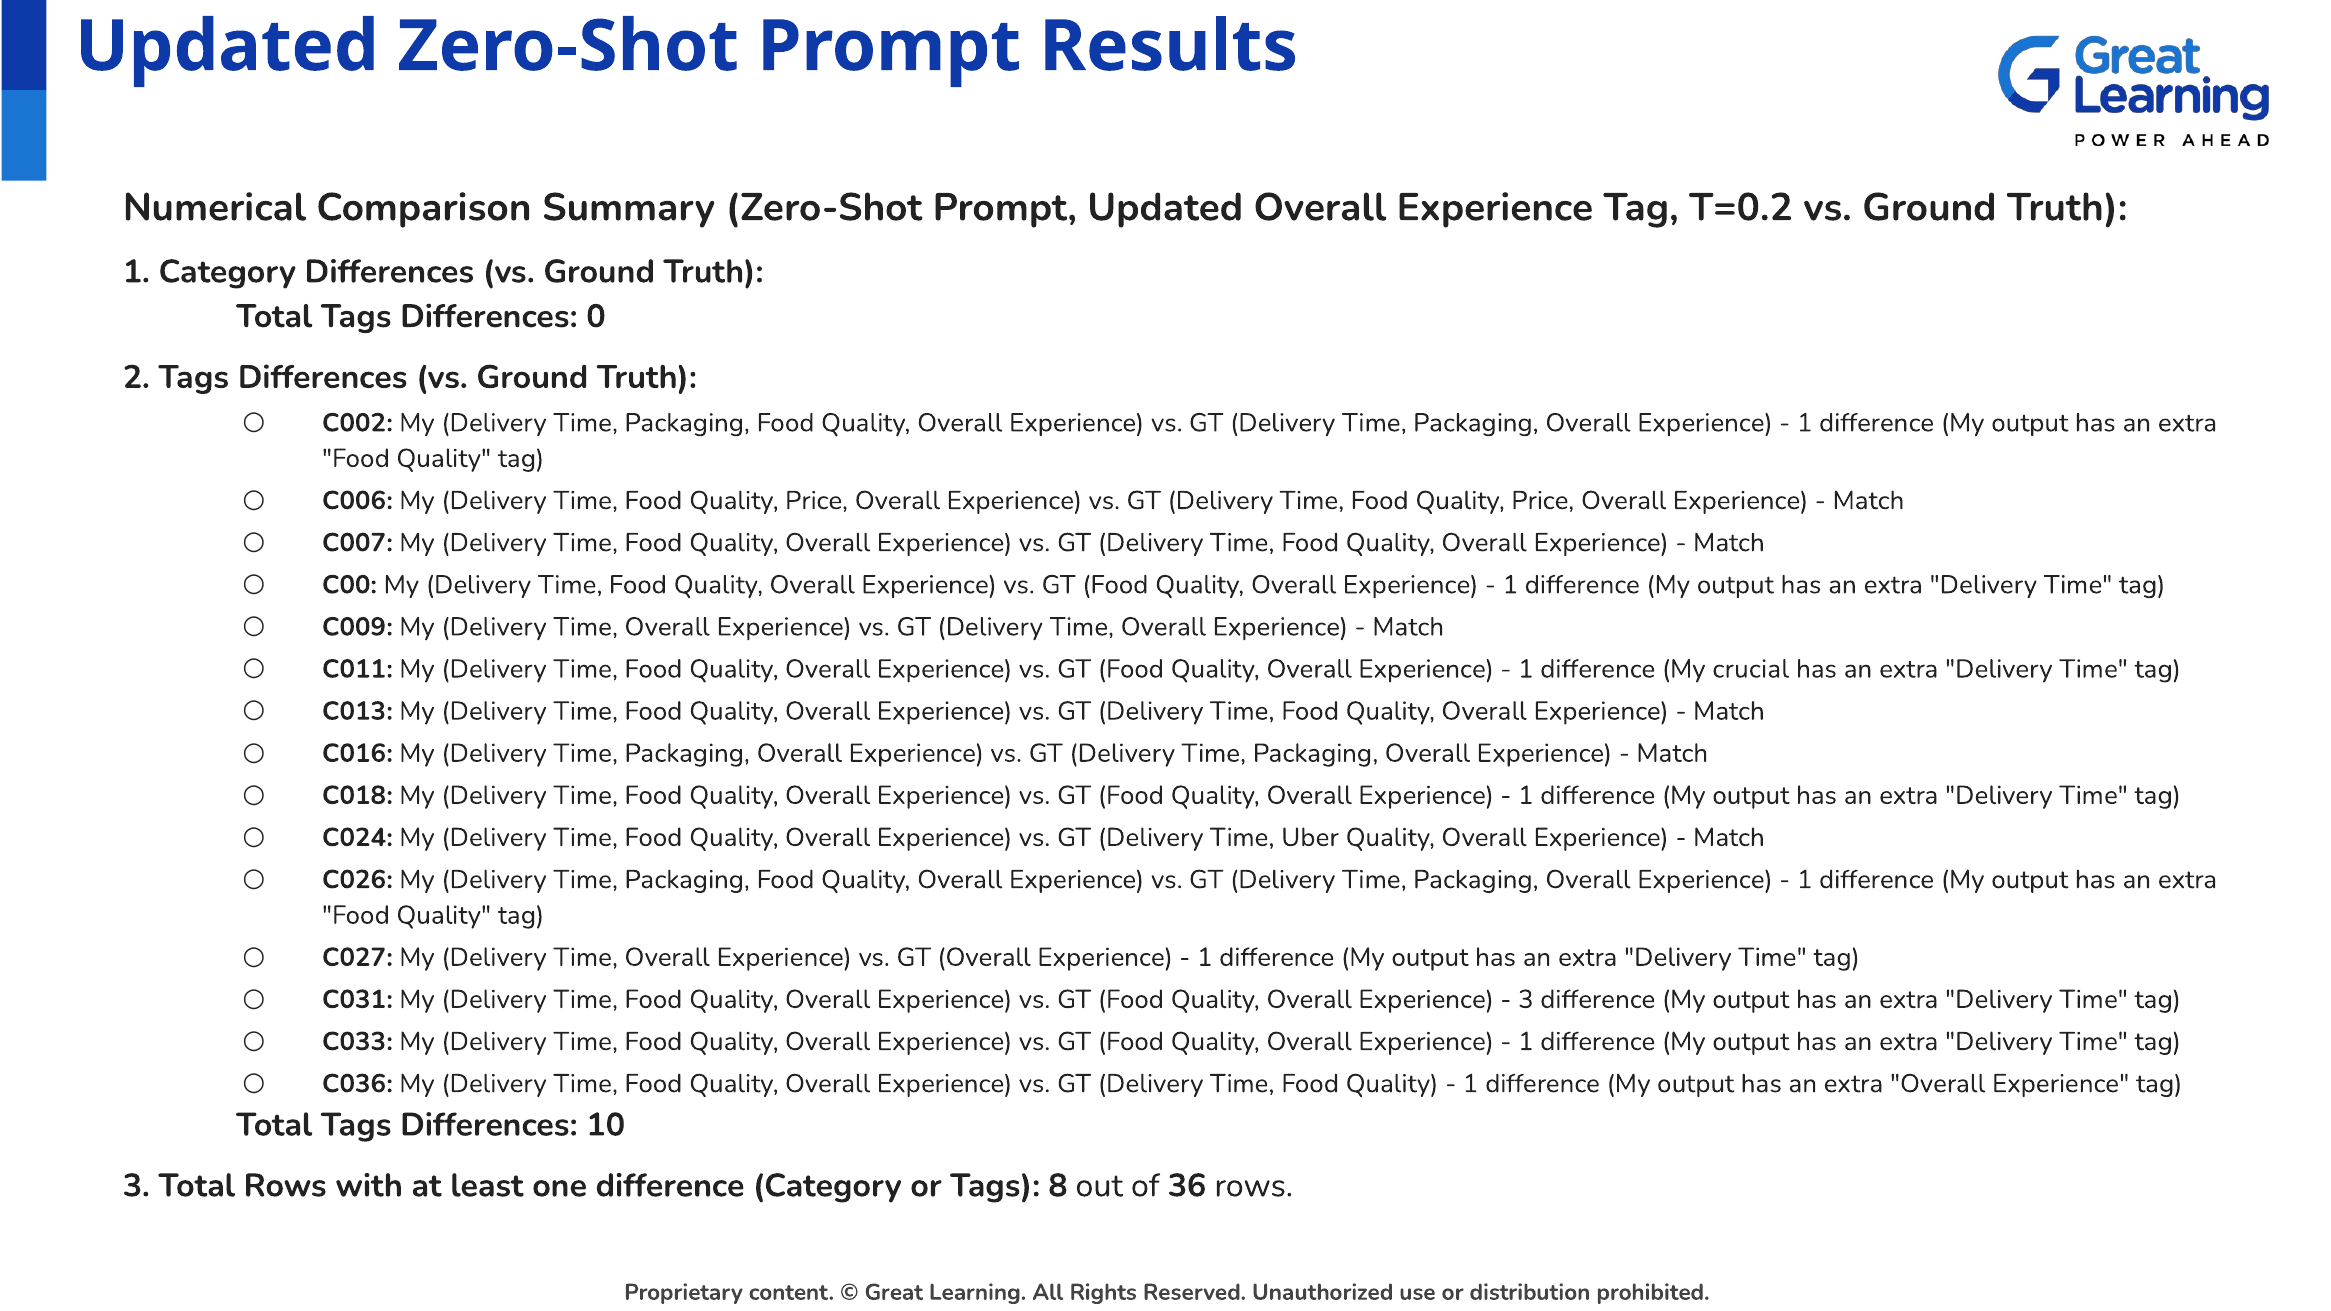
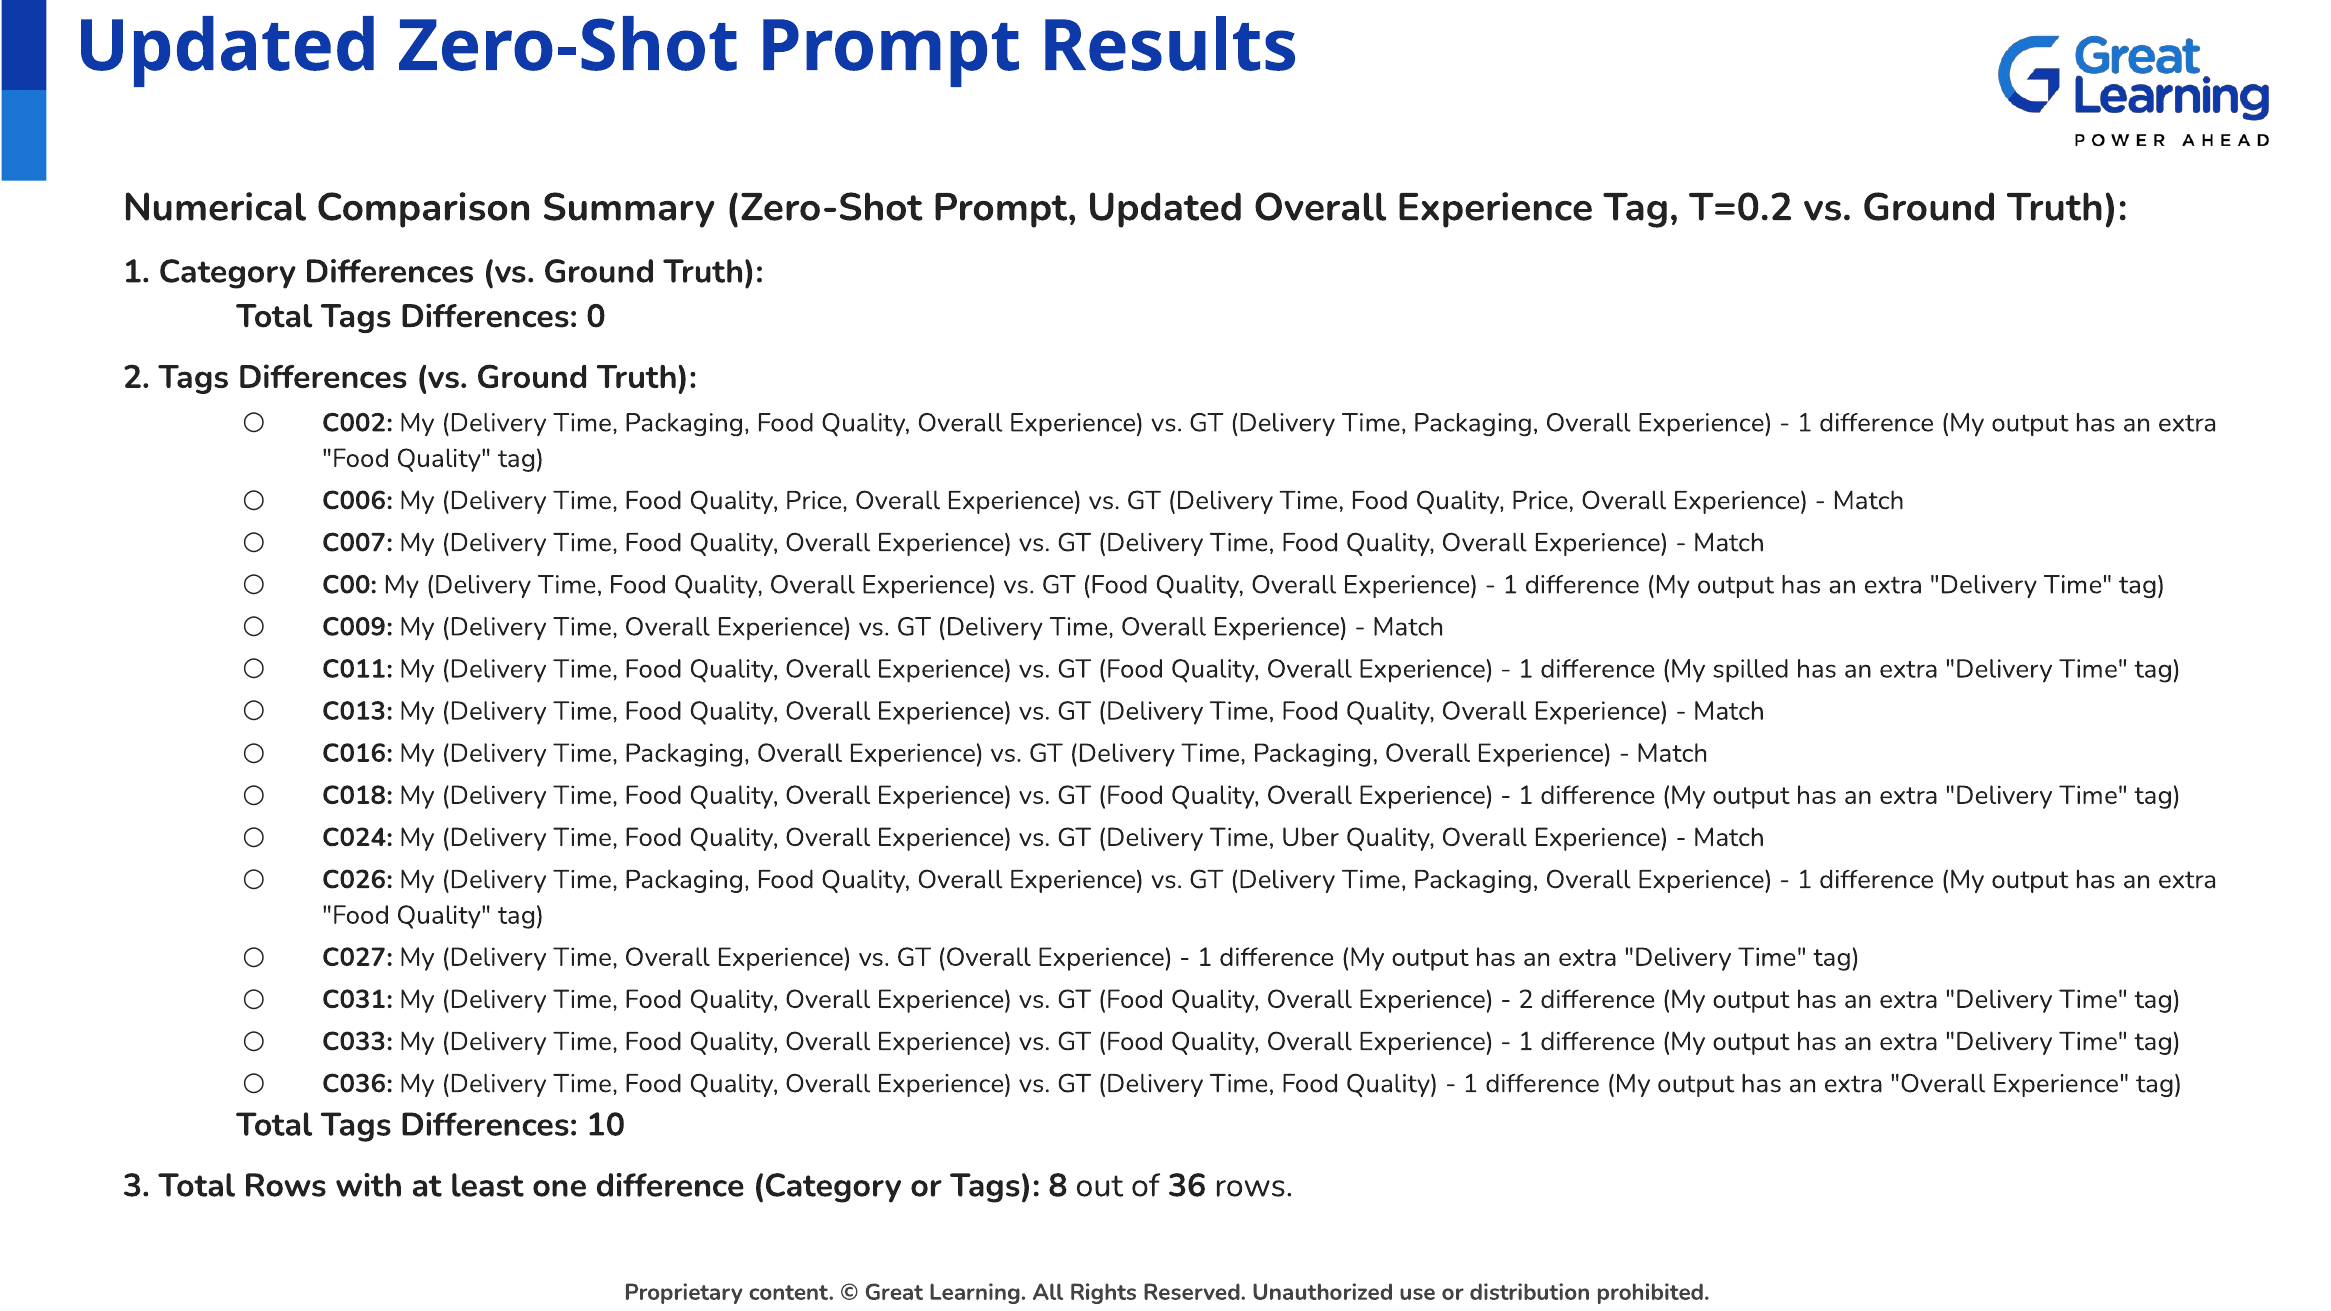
crucial: crucial -> spilled (1751, 669)
3: 3 -> 2 (1526, 1000)
